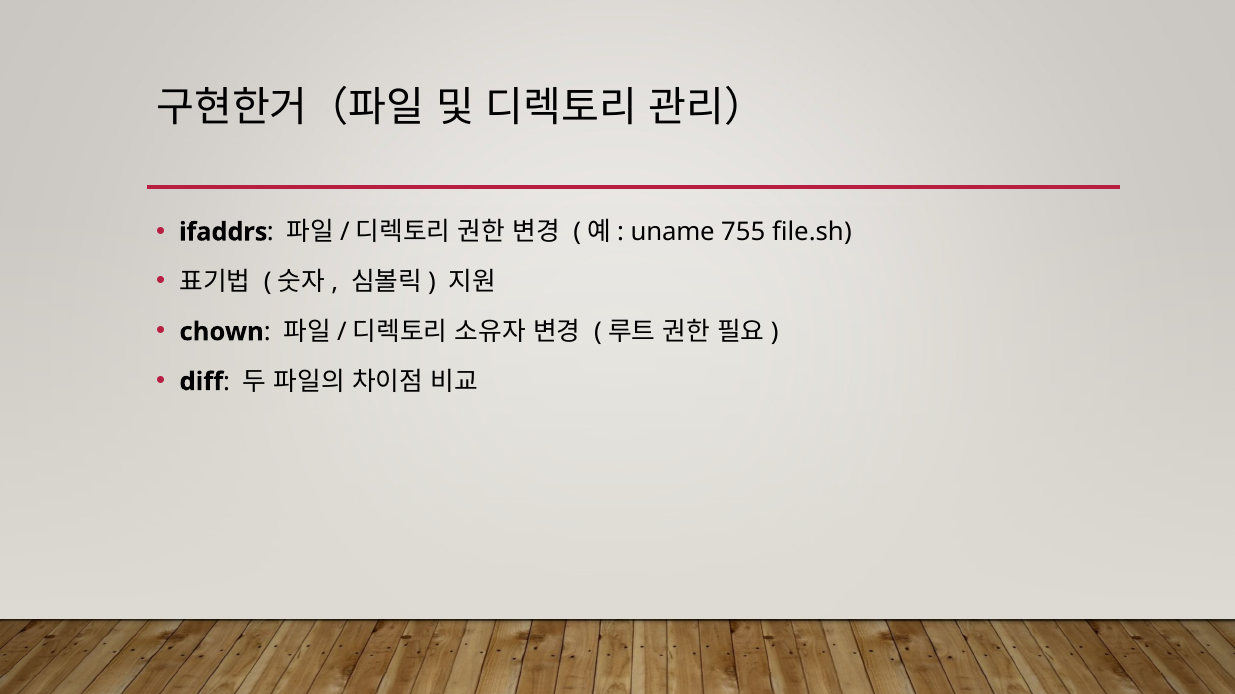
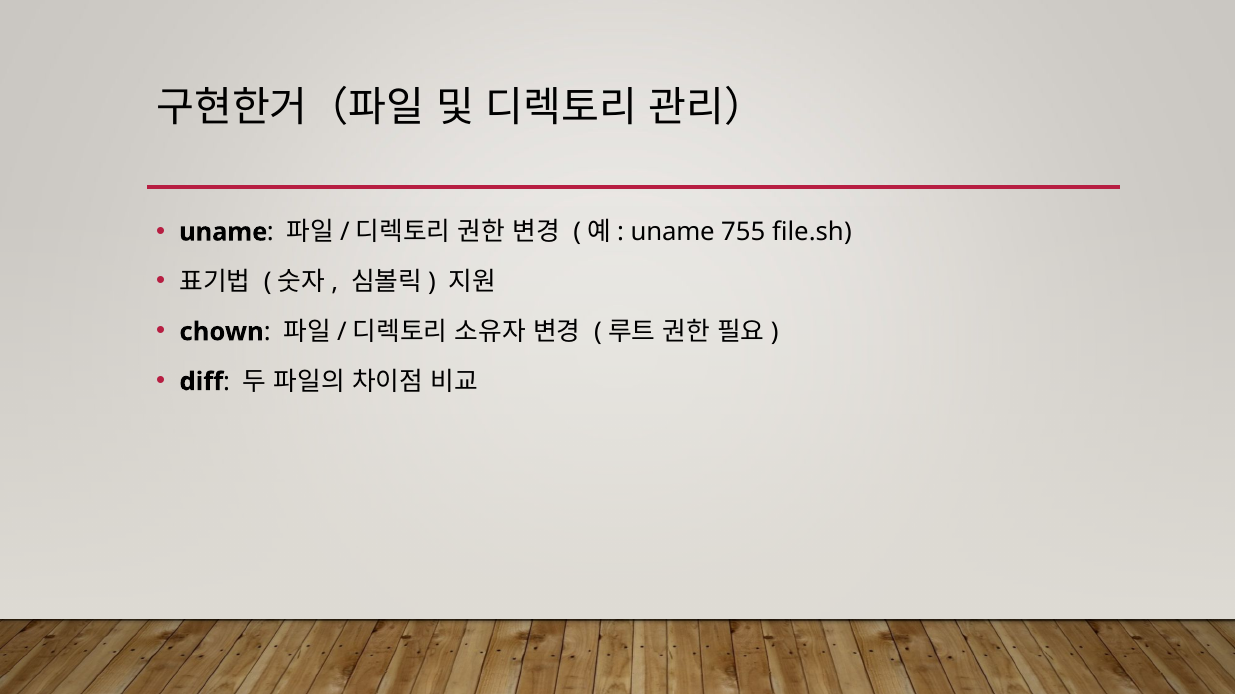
ifaddrs: ifaddrs -> uname (223, 232)
